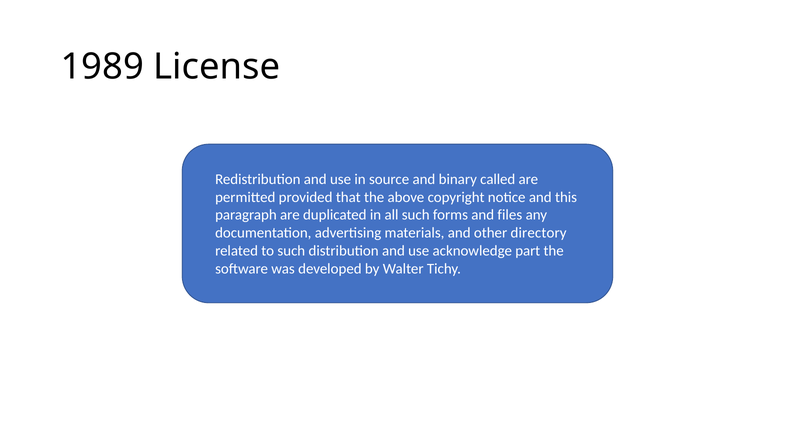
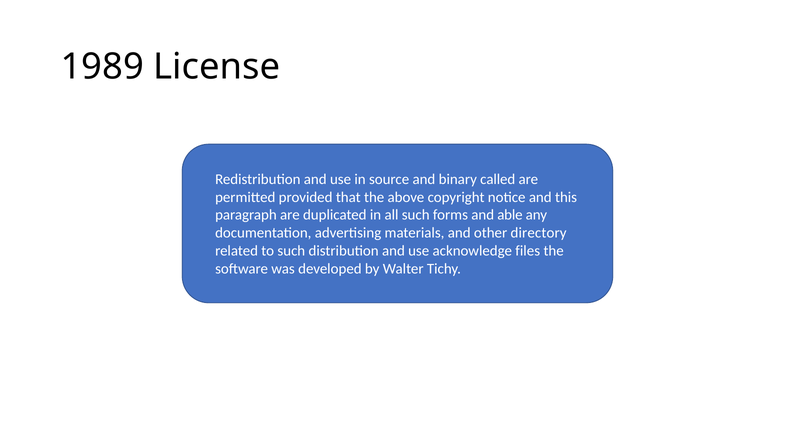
files: files -> able (510, 215)
part: part -> files (528, 251)
